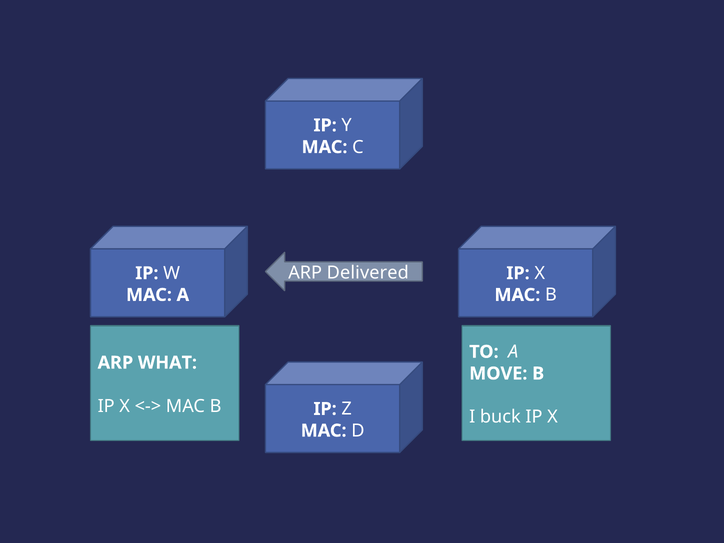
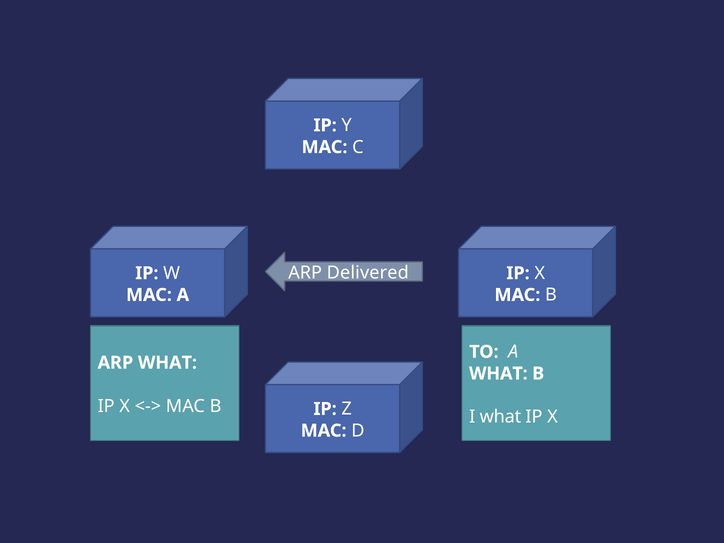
MOVE: MOVE -> WHAT (498, 374)
I buck: buck -> what (500, 417)
